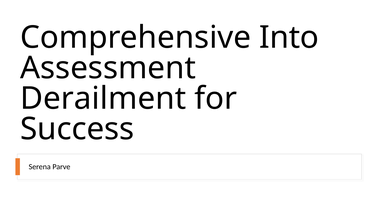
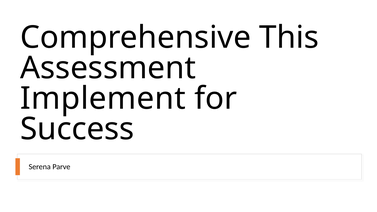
Into: Into -> This (289, 37)
Derailment: Derailment -> Implement (103, 99)
